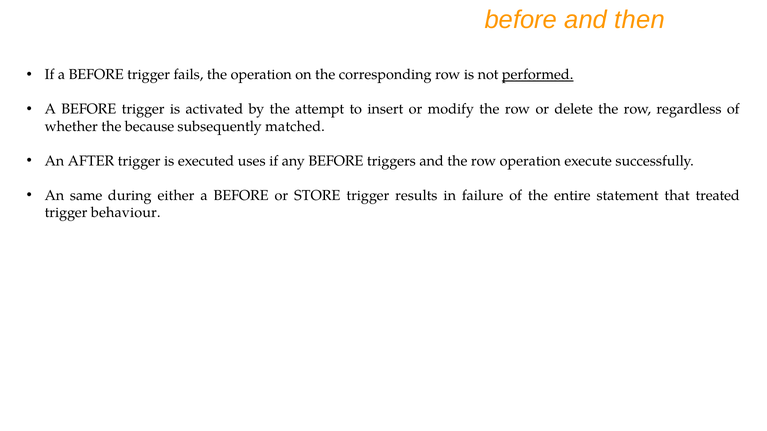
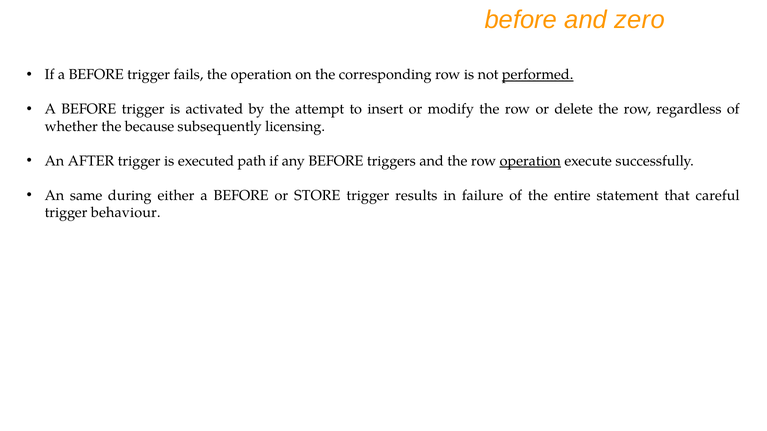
then: then -> zero (640, 20)
matched: matched -> licensing (295, 127)
uses: uses -> path (252, 161)
operation underline: none -> present (530, 161)
treated: treated -> careful (718, 196)
